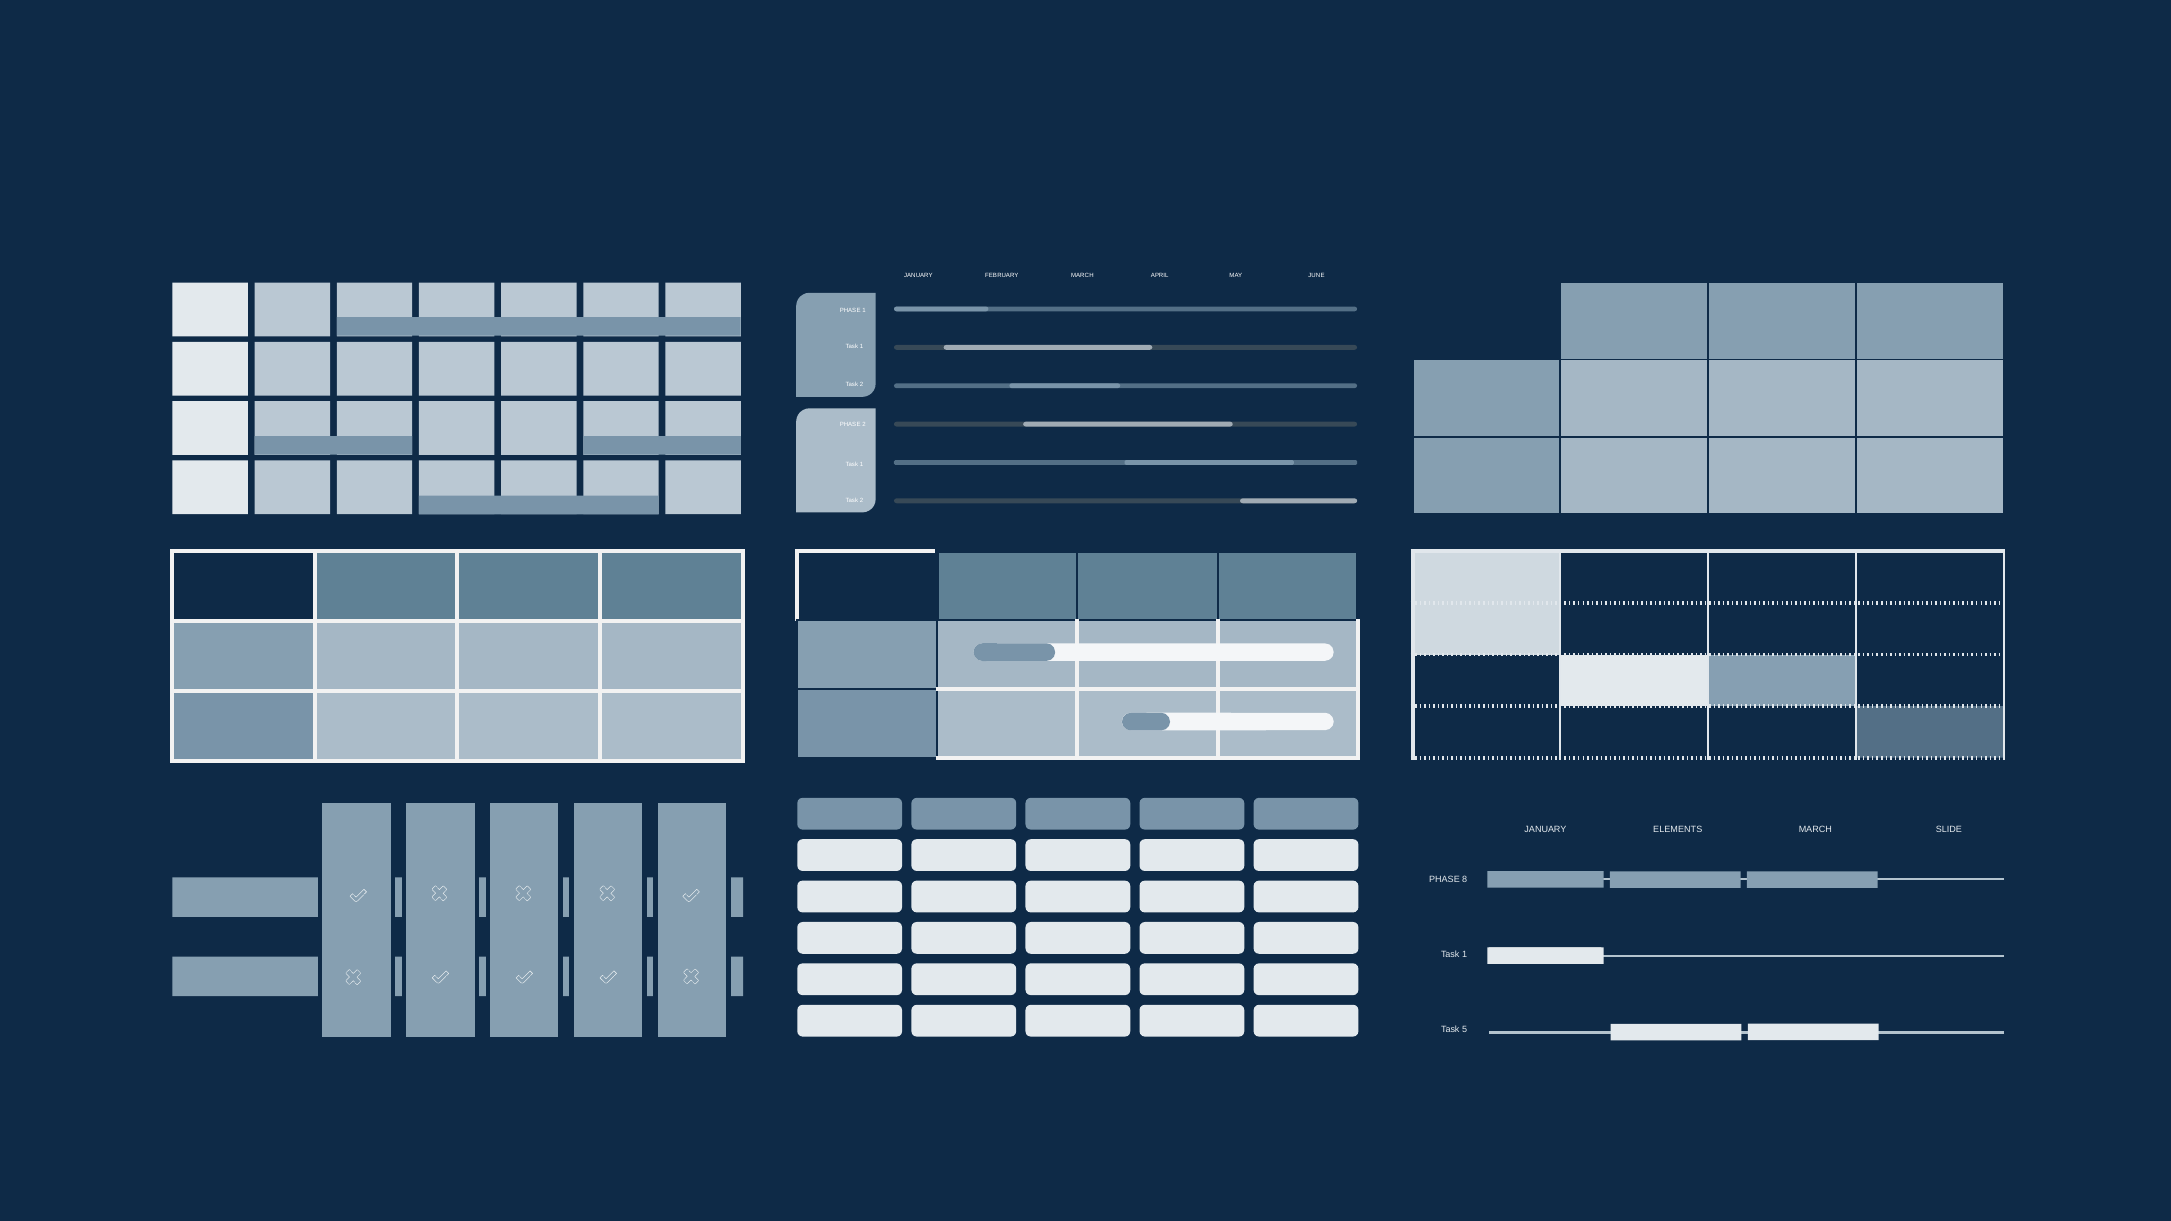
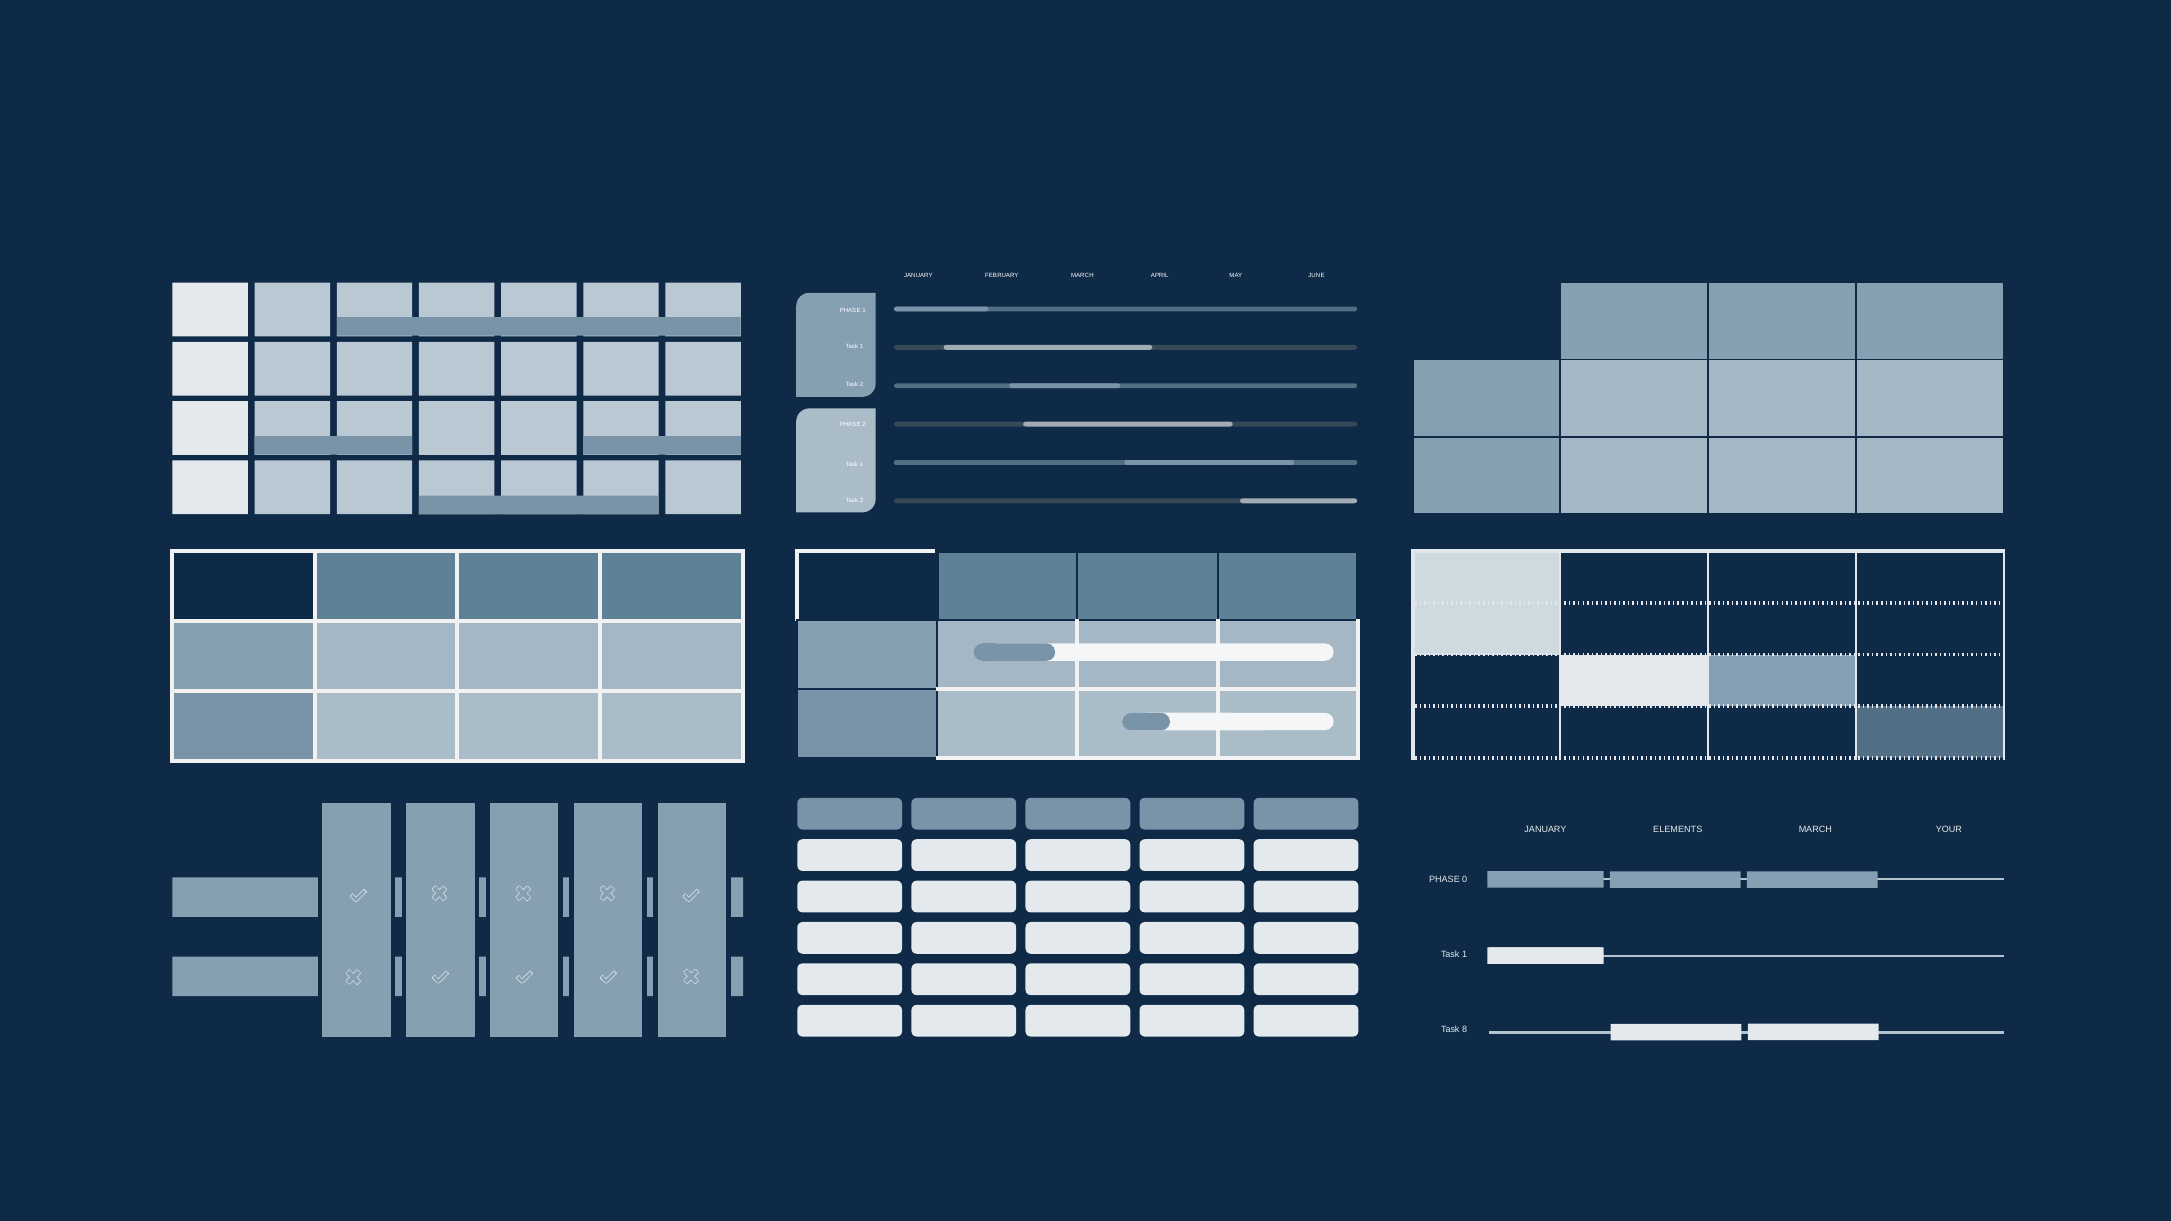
SLIDE: SLIDE -> YOUR (1949, 830)
8: 8 -> 0 (1465, 880)
5: 5 -> 8 (1465, 1030)
